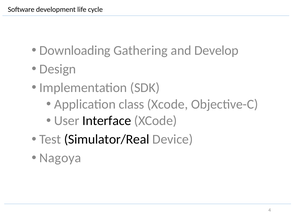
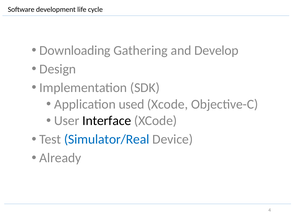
class: class -> used (131, 104)
Simulator/Real colour: black -> blue (107, 140)
Nagoya: Nagoya -> Already (60, 158)
